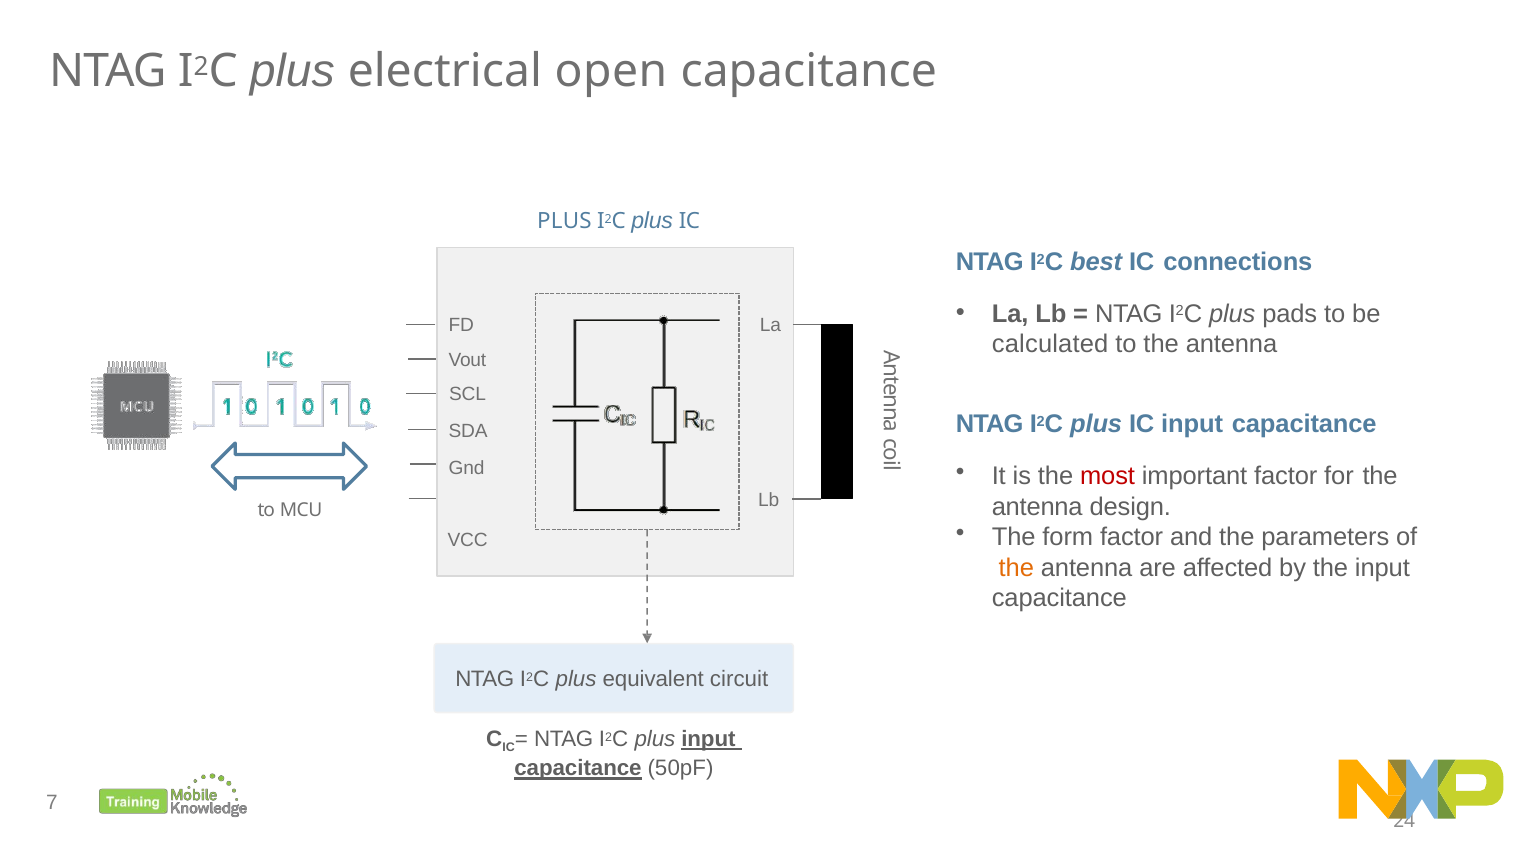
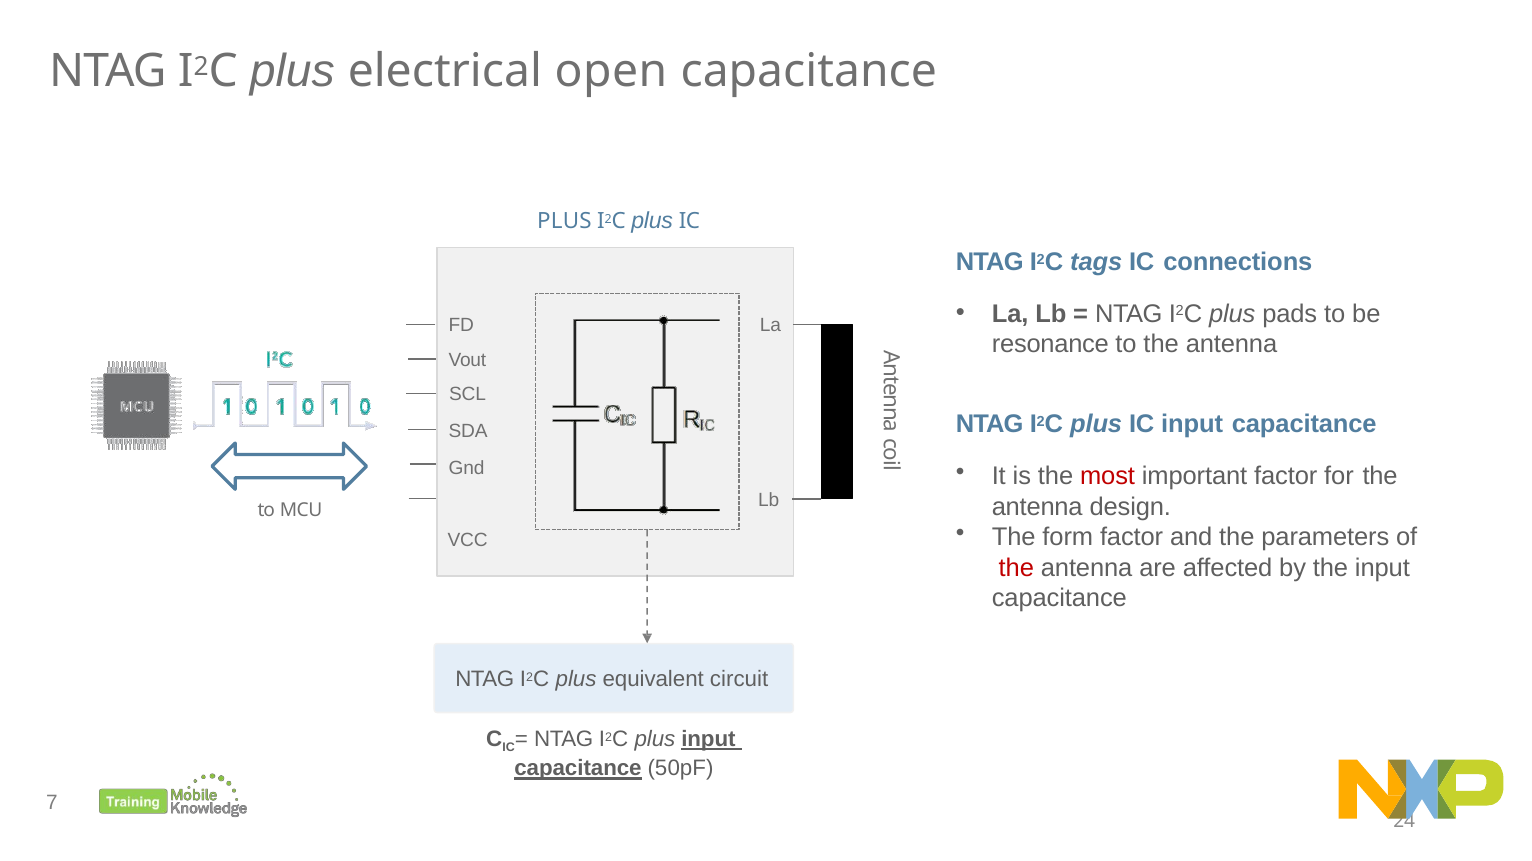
best: best -> tags (1096, 263)
calculated: calculated -> resonance (1050, 345)
the colour: orange -> red (1016, 568)
